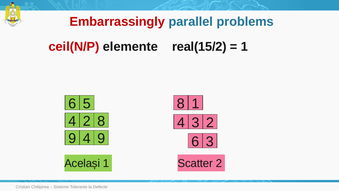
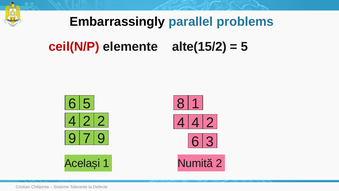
Embarrassingly colour: red -> black (117, 22)
real(15/2: real(15/2 -> alte(15/2 (199, 47)
1: 1 -> 5 (244, 47)
4 2 8: 8 -> 2 (101, 121)
4 3: 3 -> 4 (195, 122)
4: 4 -> 7 (87, 138)
Scatter: Scatter -> Numită (195, 163)
